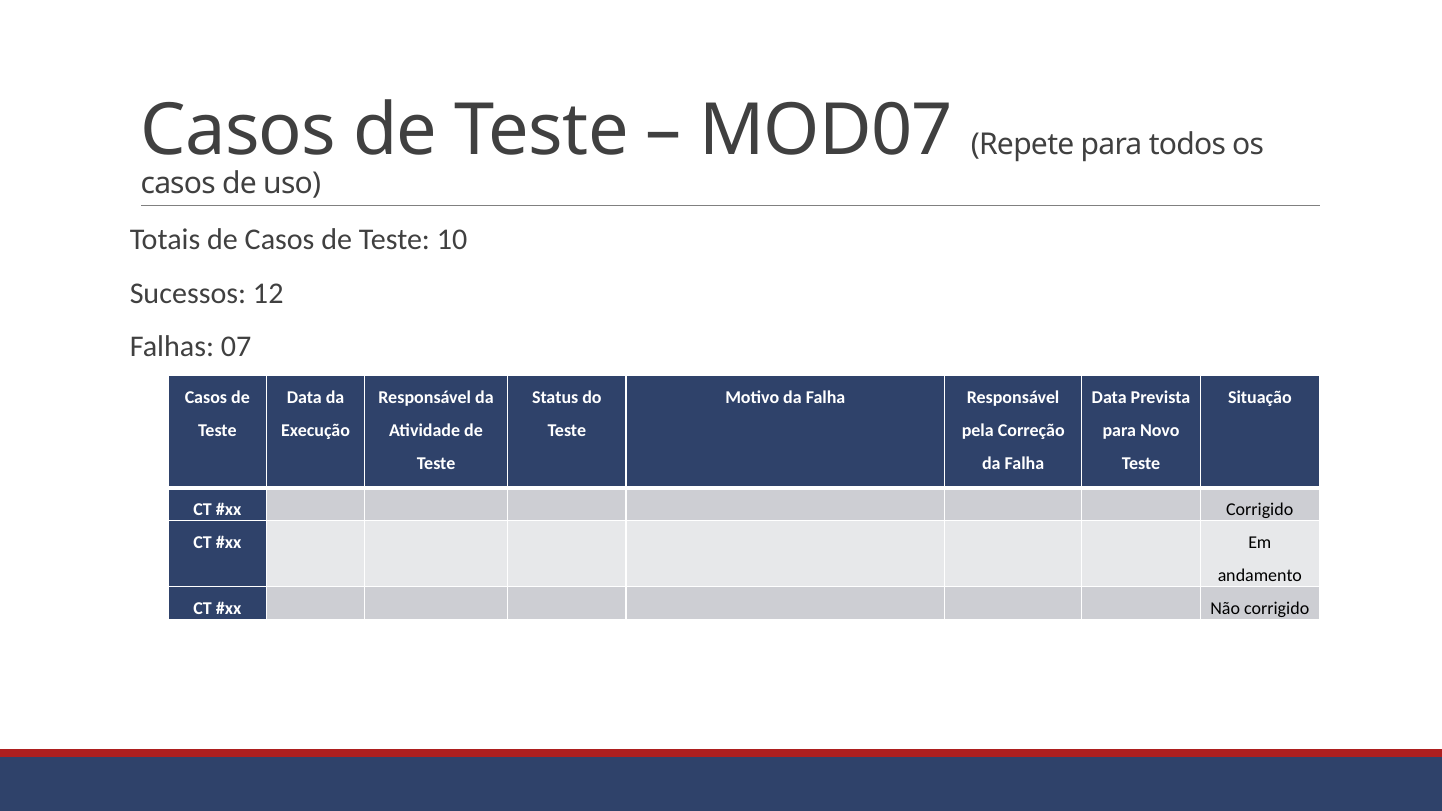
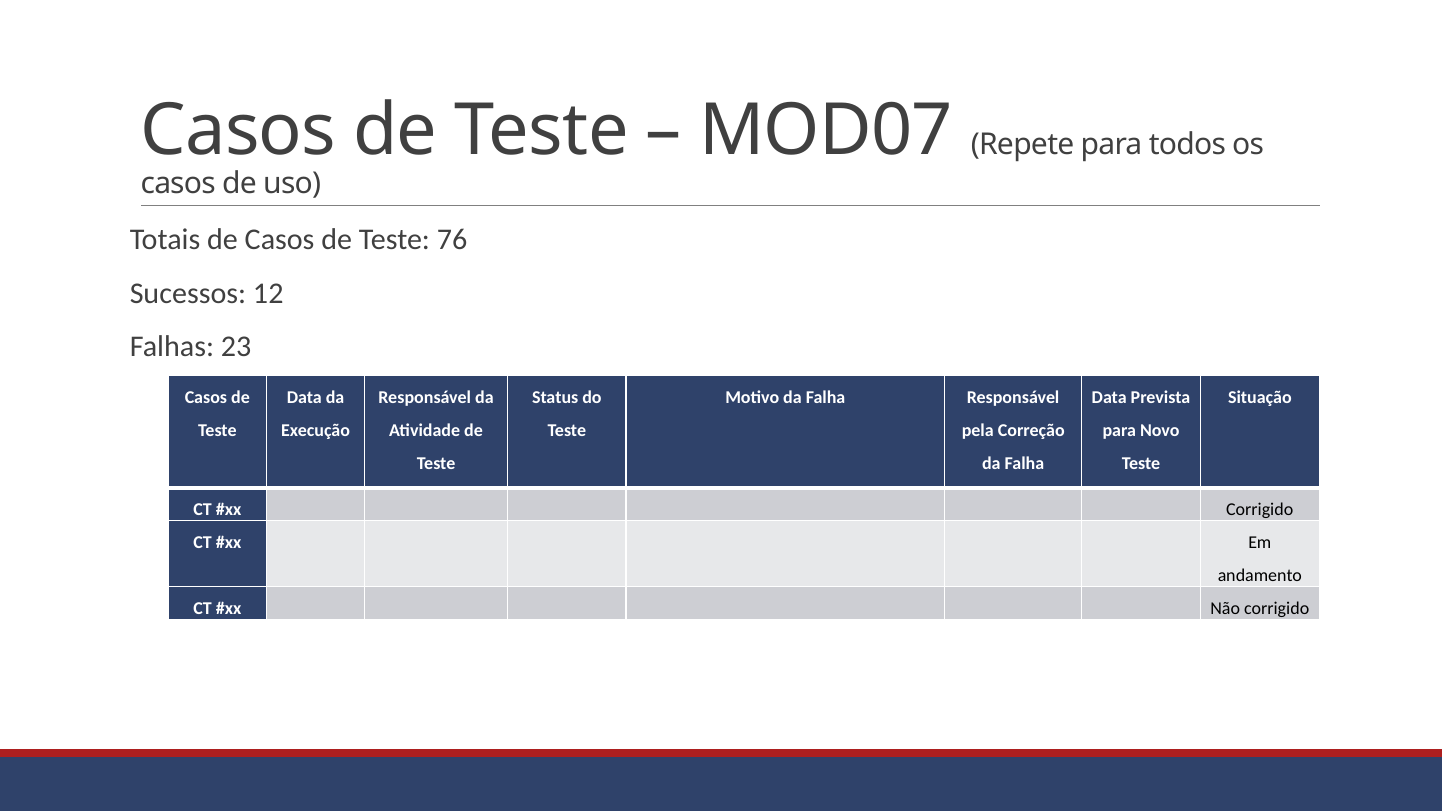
10: 10 -> 76 (452, 240)
07: 07 -> 23 (236, 347)
